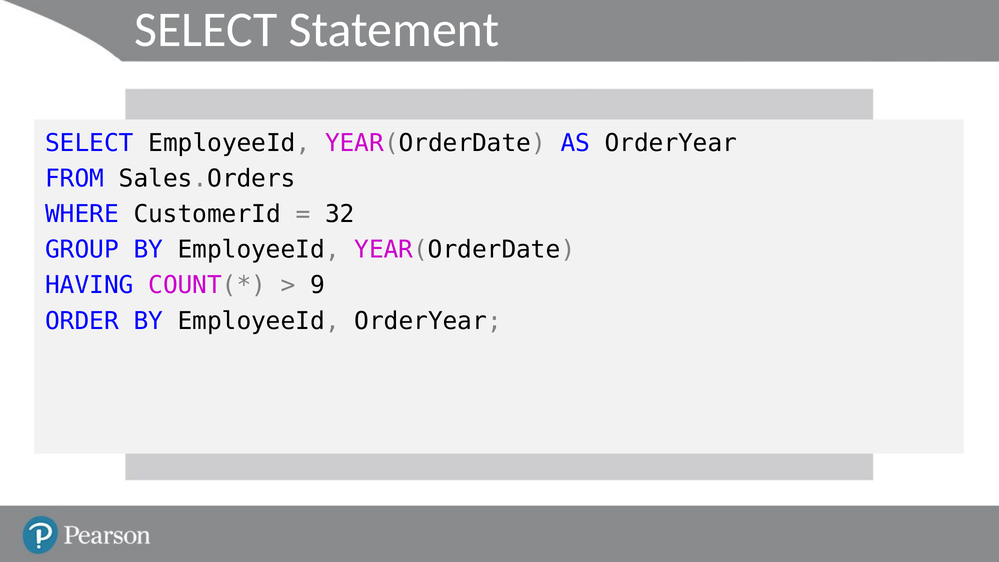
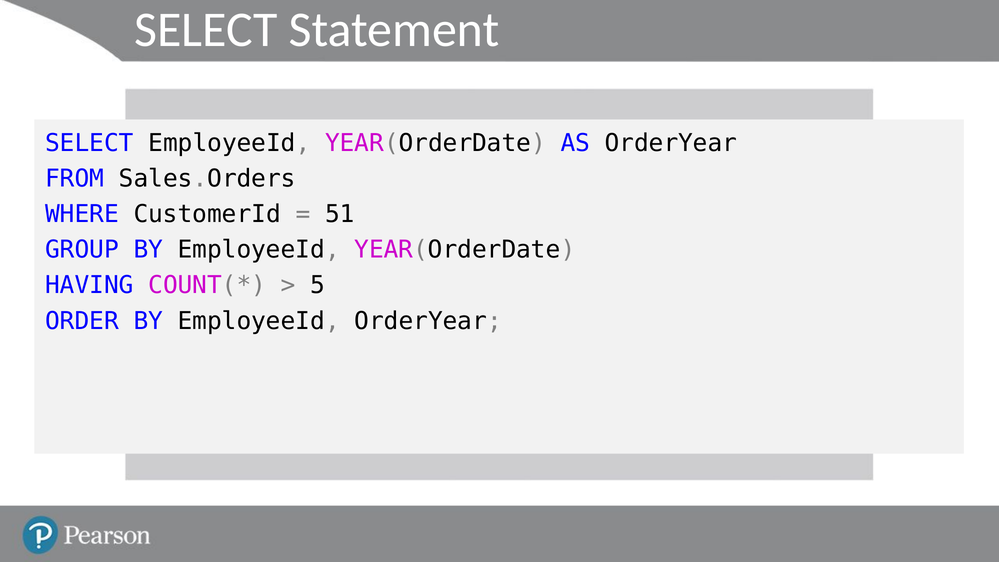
32: 32 -> 51 (340, 214)
9: 9 -> 5 (317, 285)
